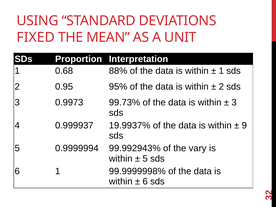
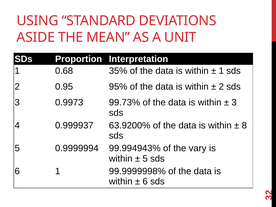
FIXED: FIXED -> ASIDE (36, 37)
88%: 88% -> 35% (118, 71)
19.9937%: 19.9937% -> 63.9200% (130, 125)
9: 9 -> 8 (244, 125)
99.992943%: 99.992943% -> 99.994943% (135, 148)
